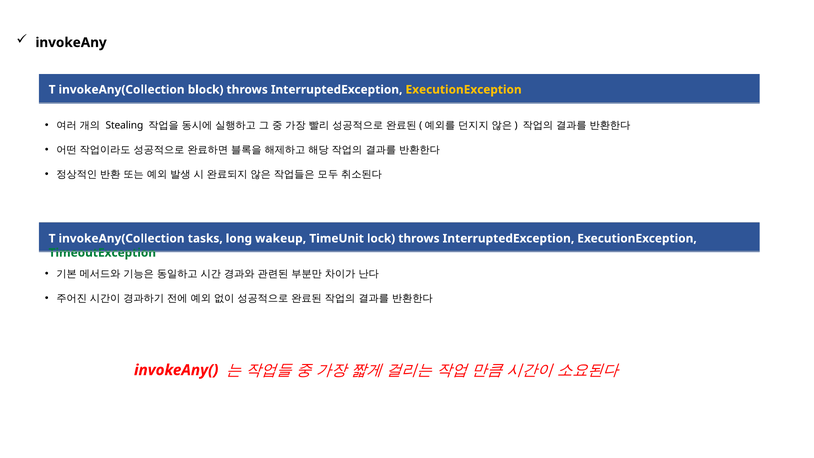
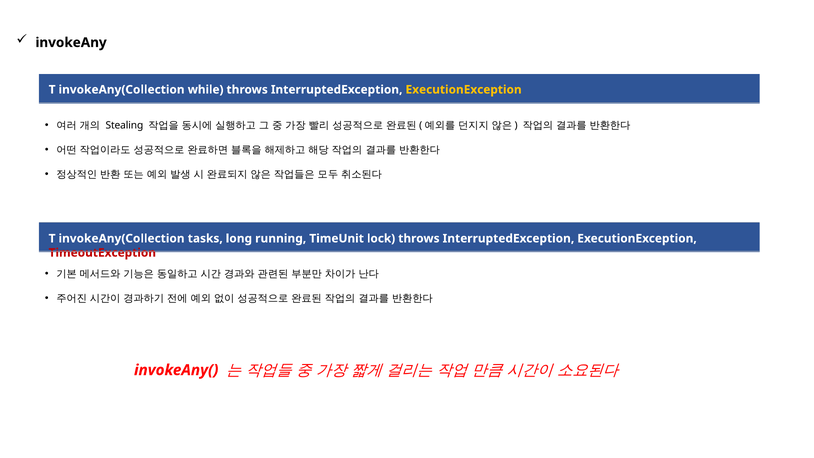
block: block -> while (206, 90)
wakeup: wakeup -> running (281, 238)
TimeoutException colour: green -> red (102, 253)
